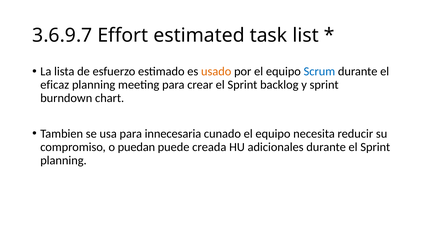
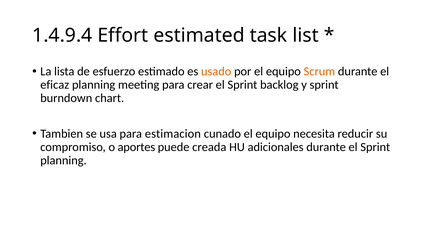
3.6.9.7: 3.6.9.7 -> 1.4.9.4 (62, 36)
Scrum colour: blue -> orange (319, 72)
innecesaria: innecesaria -> estimacion (173, 134)
puedan: puedan -> aportes (136, 147)
